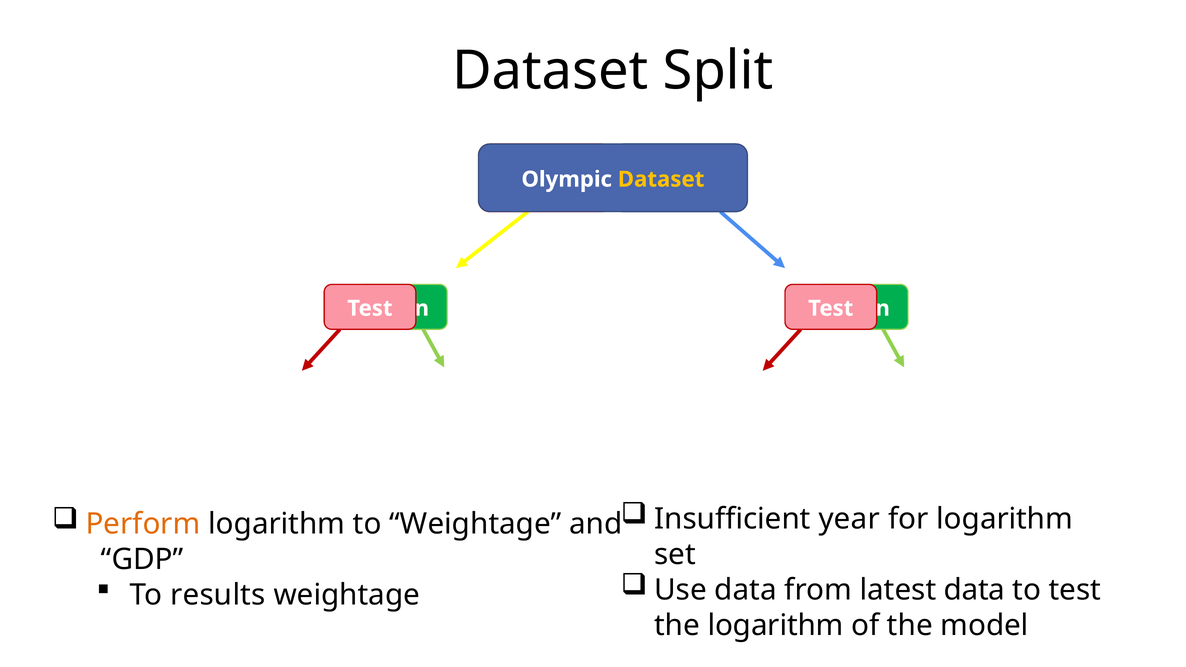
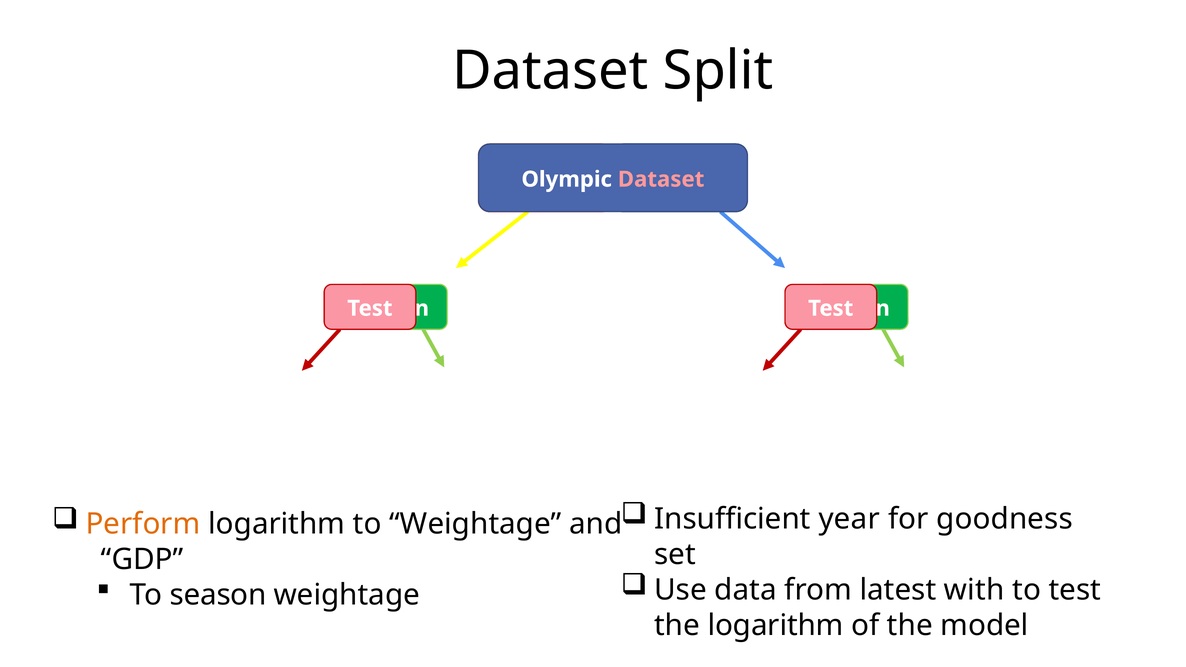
Dataset colour: yellow -> pink (661, 179)
for logarithm: logarithm -> goodness (1005, 519)
latest data: data -> with (974, 590)
results: results -> season (218, 595)
